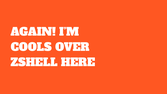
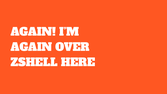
COOLS: COOLS -> AGAIN (31, 47)
